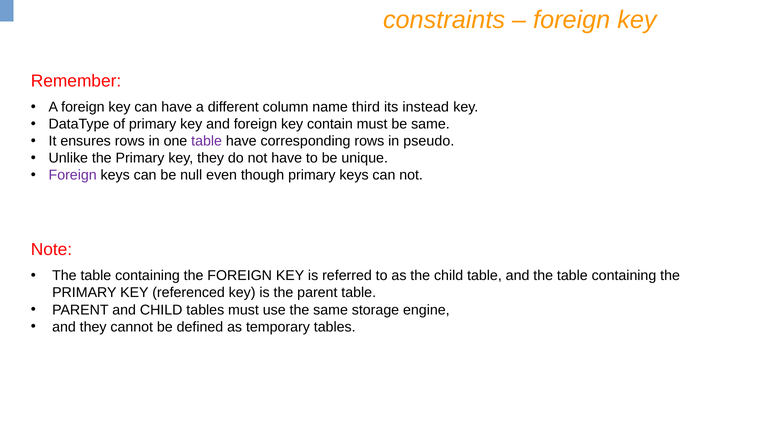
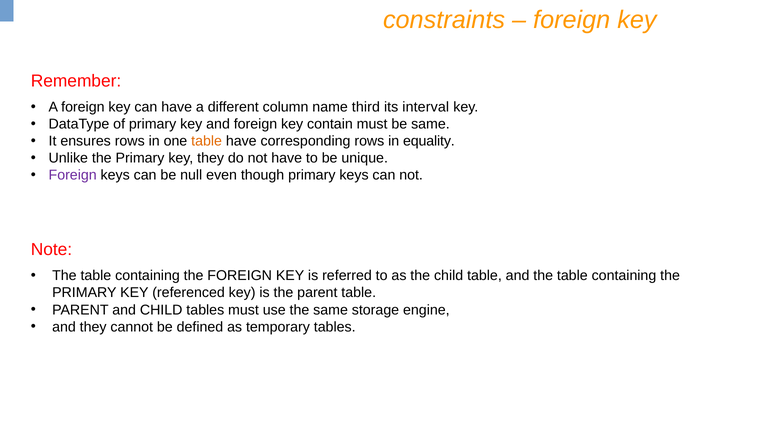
instead: instead -> interval (426, 107)
table colour: purple -> orange (207, 141)
pseudo: pseudo -> equality (429, 141)
